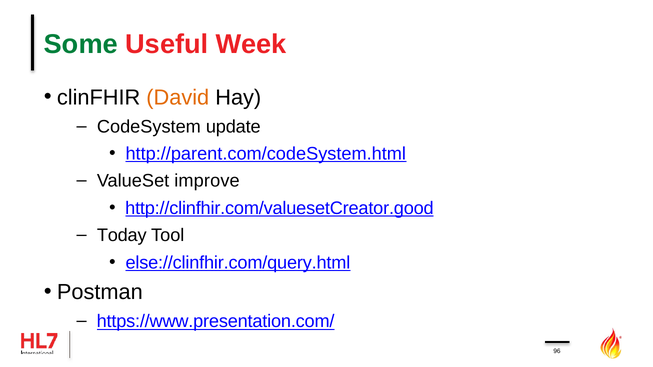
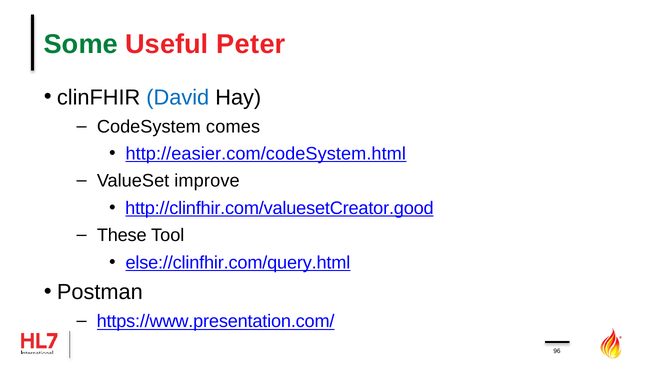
Week: Week -> Peter (251, 45)
David colour: orange -> blue (178, 98)
update: update -> comes (233, 127)
http://parent.com/codeSystem.html: http://parent.com/codeSystem.html -> http://easier.com/codeSystem.html (266, 154)
Today: Today -> These (122, 236)
